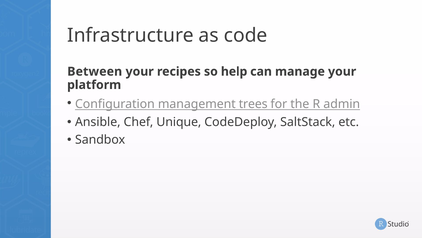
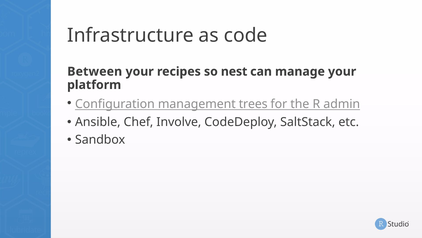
help: help -> nest (234, 71)
Unique: Unique -> Involve (179, 122)
